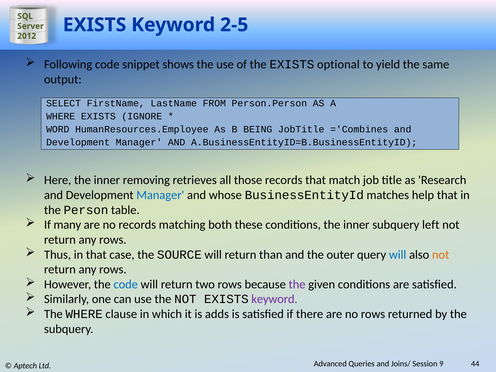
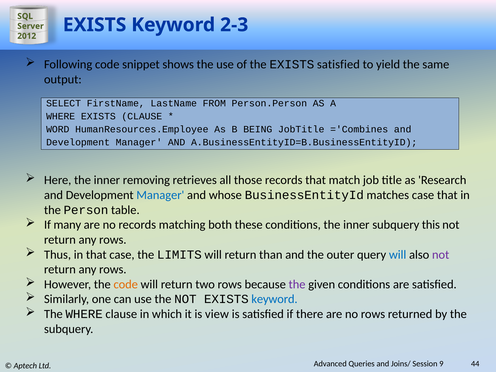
2-5: 2-5 -> 2-3 (234, 25)
EXISTS optional: optional -> satisfied (338, 64)
EXISTS IGNORE: IGNORE -> CLAUSE (142, 116)
matches help: help -> case (423, 195)
left: left -> this (431, 225)
SOURCE: SOURCE -> LIMITS (179, 255)
not colour: orange -> purple (441, 255)
code colour: blue -> orange (126, 284)
keyword colour: purple -> blue (274, 299)
adds: adds -> view (217, 314)
